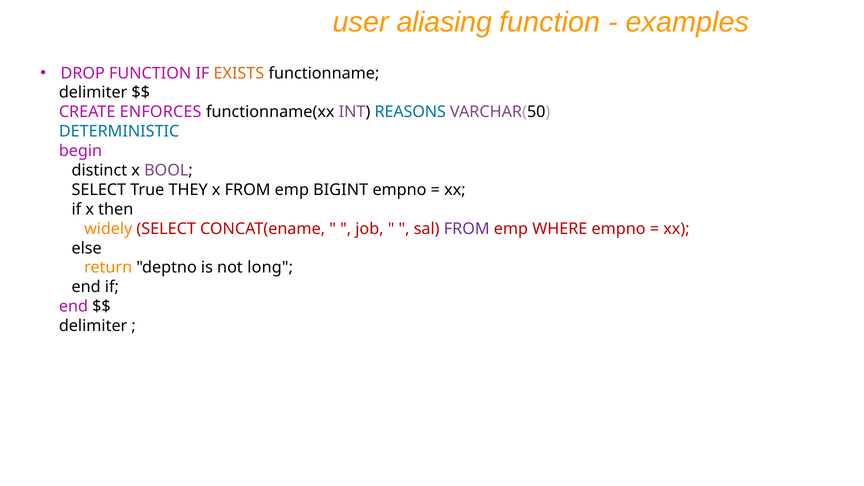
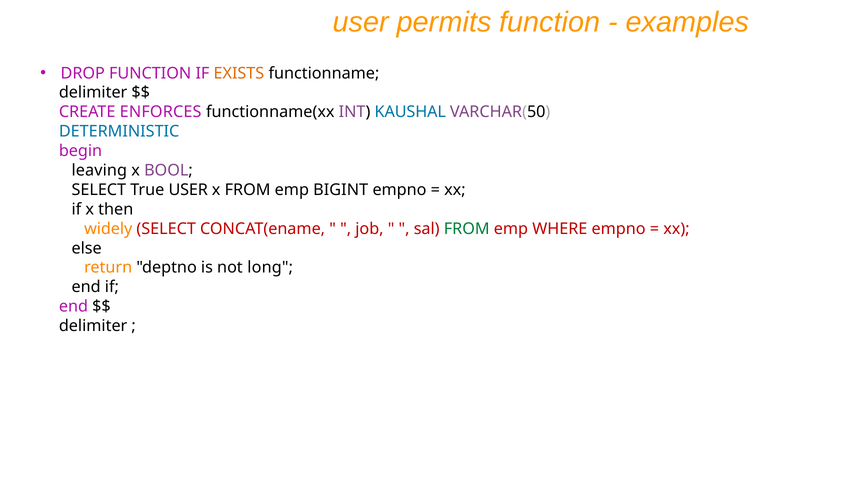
aliasing: aliasing -> permits (444, 22)
REASONS: REASONS -> KAUSHAL (410, 112)
distinct: distinct -> leaving (99, 170)
True THEY: THEY -> USER (188, 190)
FROM colour: purple -> green (467, 229)
